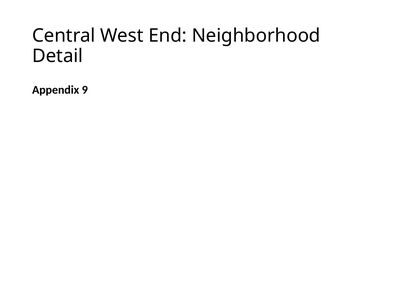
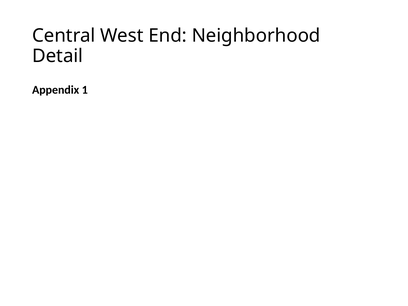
9: 9 -> 1 (85, 90)
